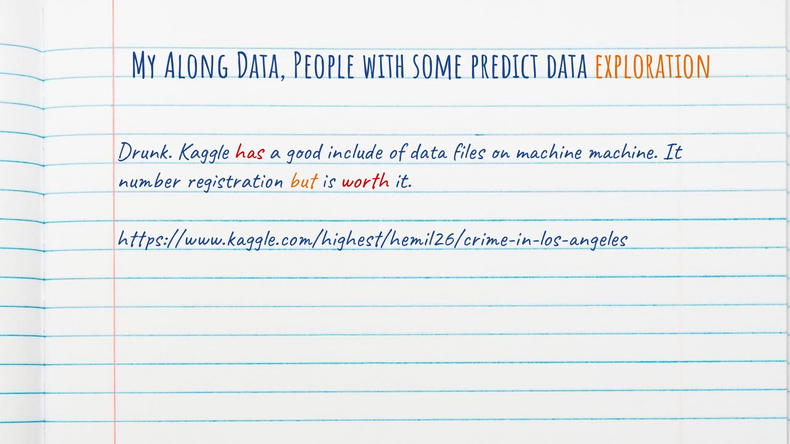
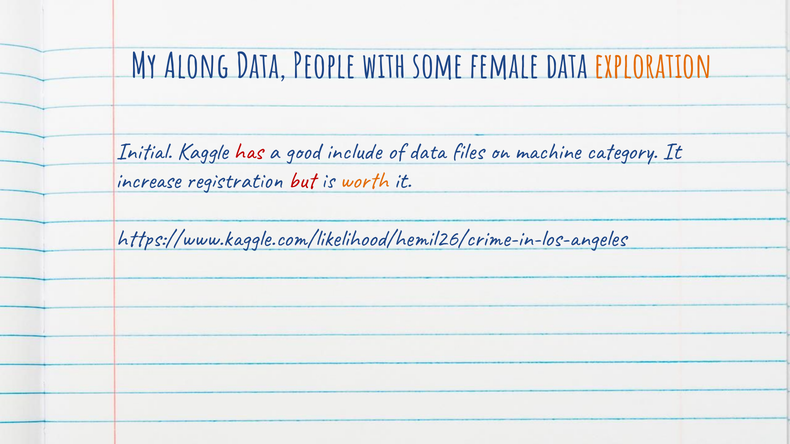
predict: predict -> female (505, 67)
Drunk: Drunk -> Initial (144, 151)
machine machine: machine -> category (622, 151)
number: number -> increase (148, 180)
but colour: orange -> red (302, 180)
worth colour: red -> orange (364, 180)
https://www.kaggle.com/highest/hemil26/crime-in-los-angeles: https://www.kaggle.com/highest/hemil26/crime-in-los-angeles -> https://www.kaggle.com/likelihood/hemil26/crime-in-los-angeles (371, 238)
